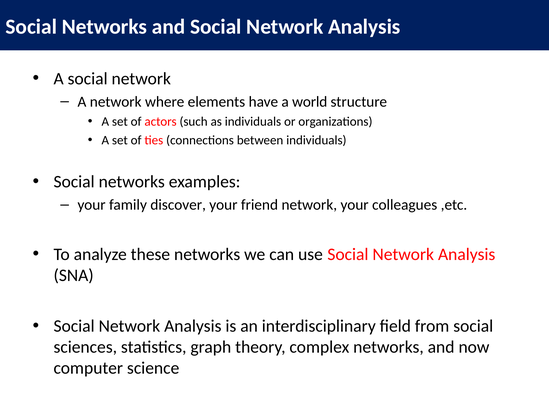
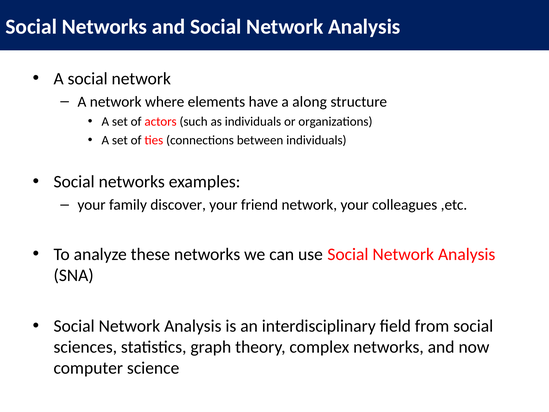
world: world -> along (310, 102)
